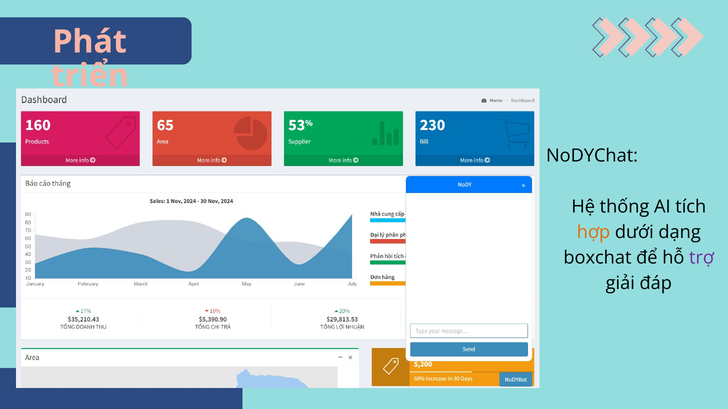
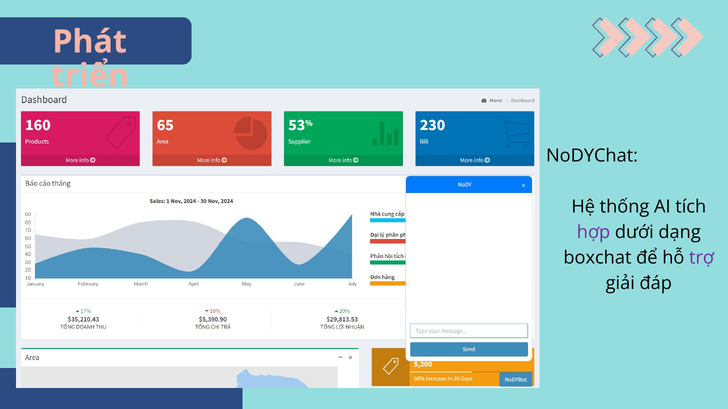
hợp colour: orange -> purple (594, 233)
